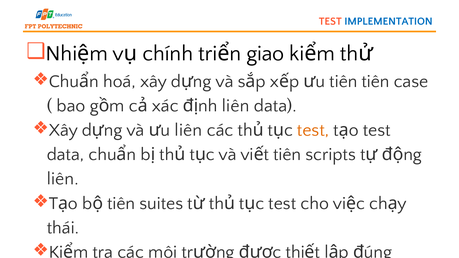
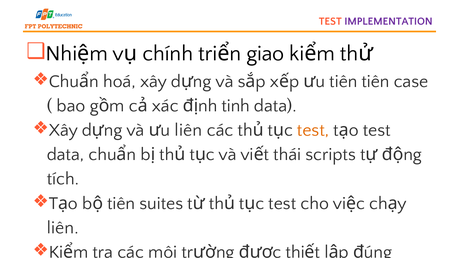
IMPLEMENTATION colour: blue -> purple (388, 21)
liên: liên -> tinh (236, 106)
tiên: tiên -> thái (287, 155)
liên: liên -> tích (63, 179)
thái: thái -> liên (63, 228)
